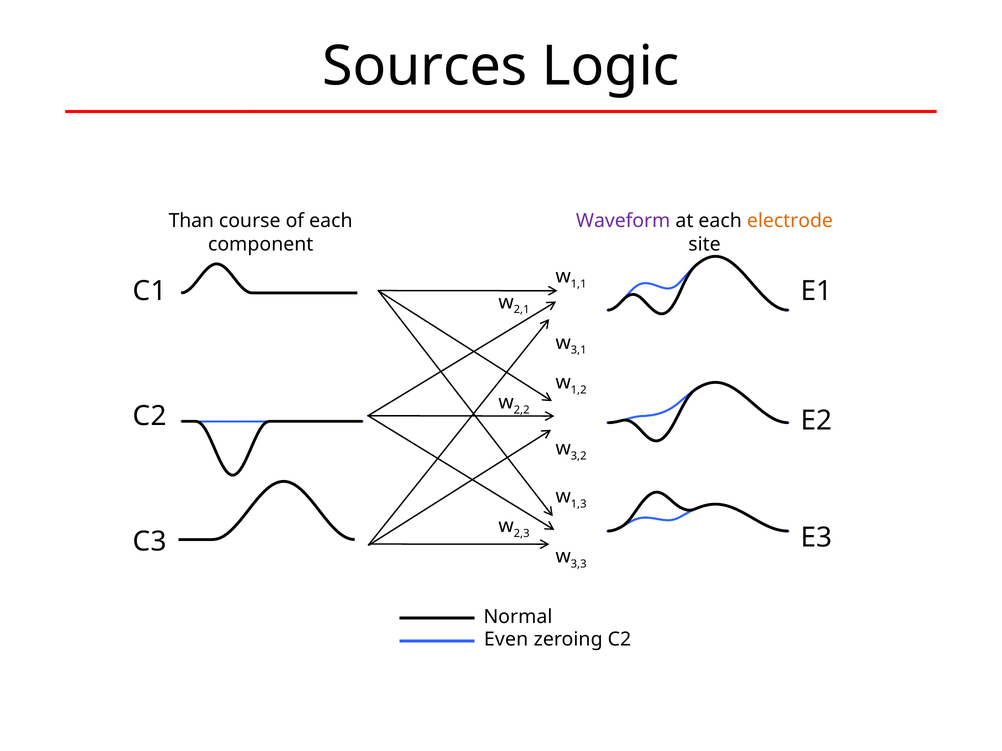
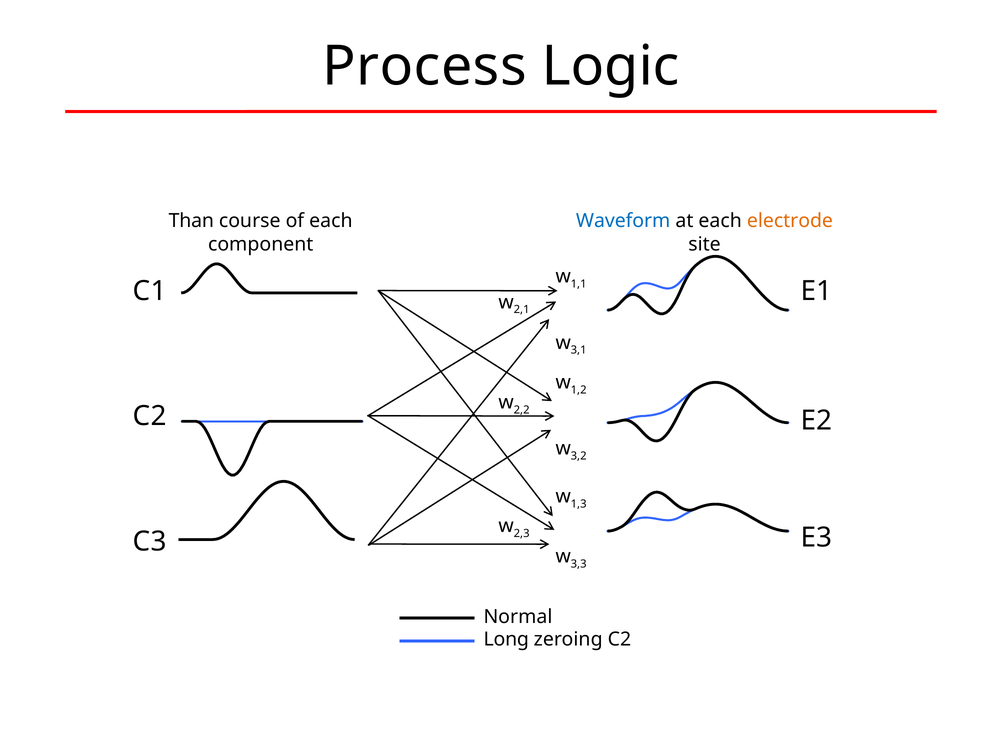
Sources: Sources -> Process (425, 66)
Waveform colour: purple -> blue (623, 221)
Even: Even -> Long (506, 640)
